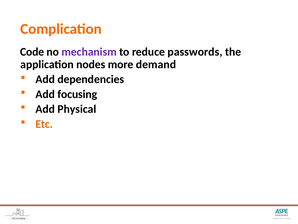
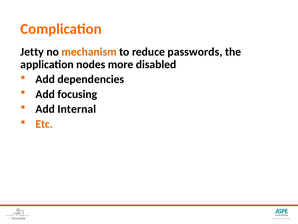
Code: Code -> Jetty (32, 52)
mechanism colour: purple -> orange (89, 52)
demand: demand -> disabled (156, 64)
Physical: Physical -> Internal (77, 109)
